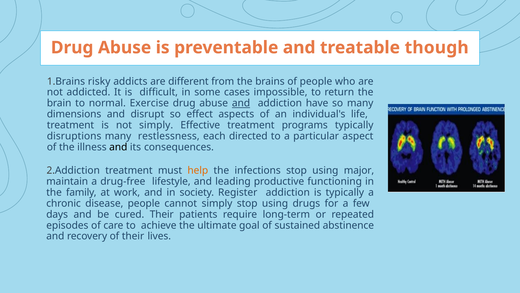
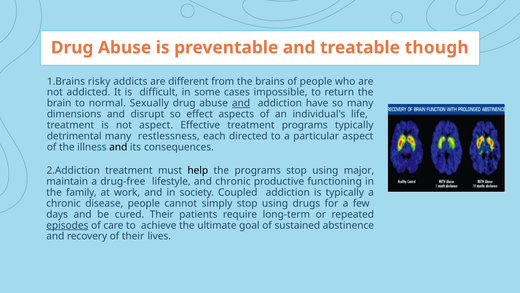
Exercise: Exercise -> Sexually (149, 103)
not simply: simply -> aspect (156, 125)
disruptions: disruptions -> detrimental (74, 136)
help colour: orange -> black (198, 170)
the infections: infections -> programs (258, 170)
and leading: leading -> chronic (233, 181)
Register: Register -> Coupled (238, 192)
episodes underline: none -> present (67, 225)
